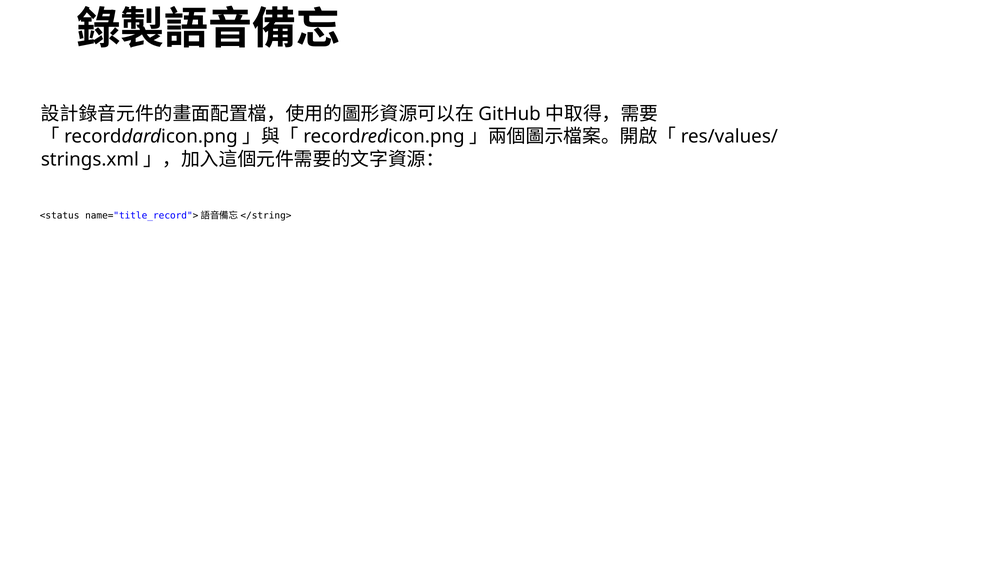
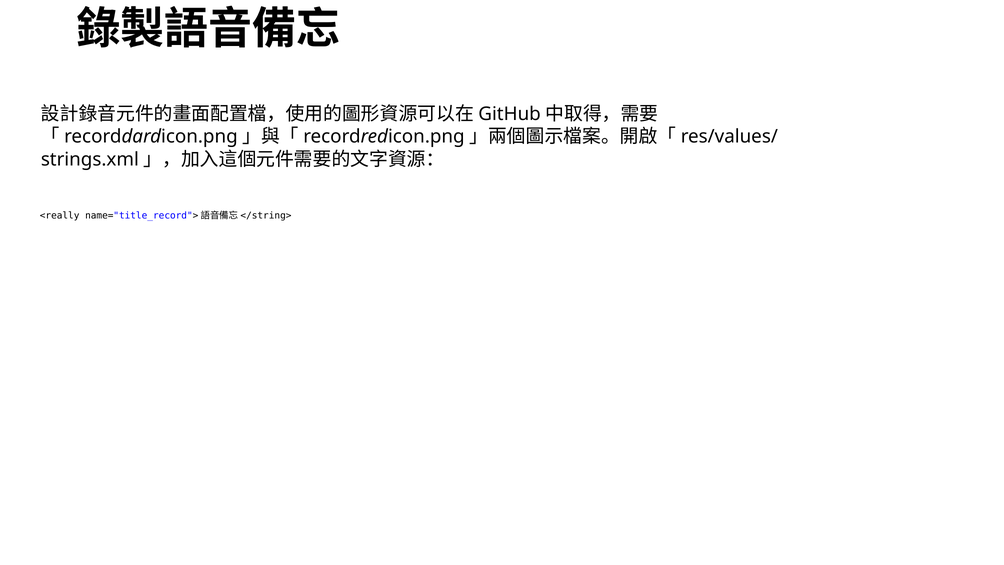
<status: <status -> <really (60, 216)
